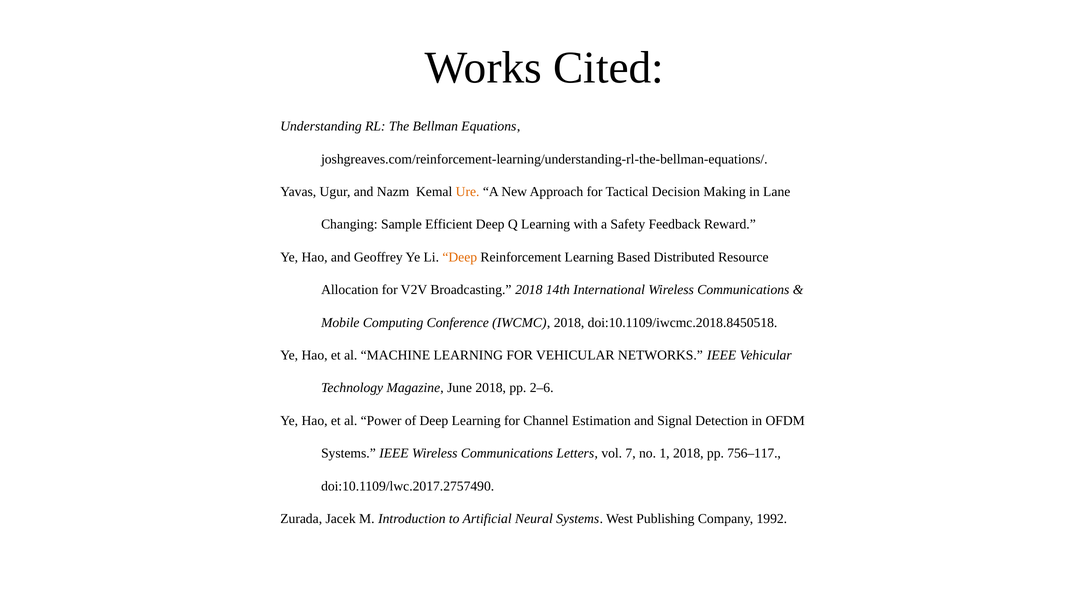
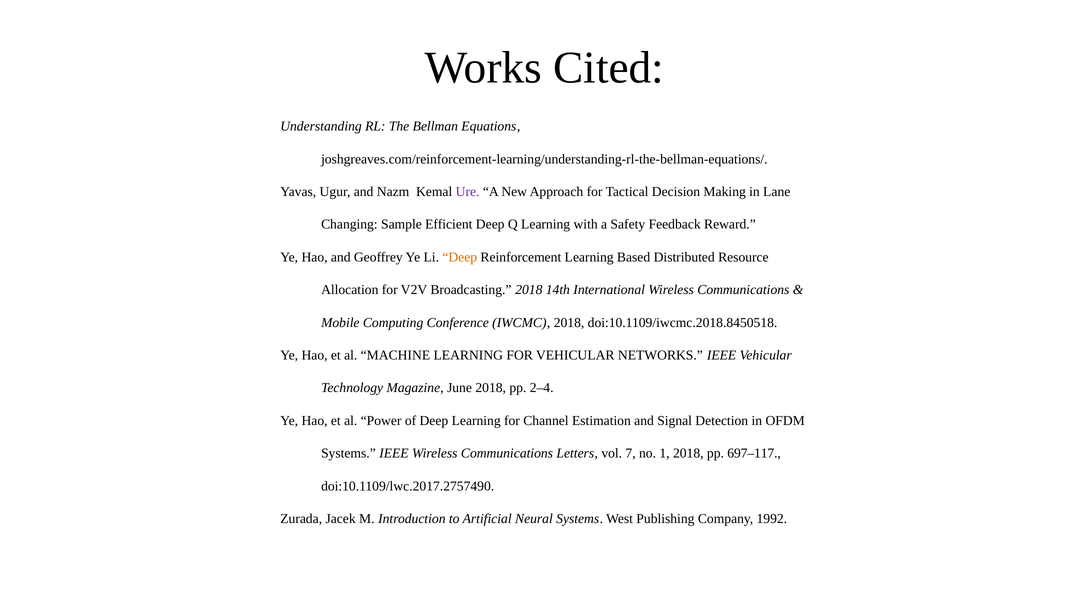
Ure colour: orange -> purple (468, 192)
2–6: 2–6 -> 2–4 (542, 388)
756–117: 756–117 -> 697–117 (754, 453)
